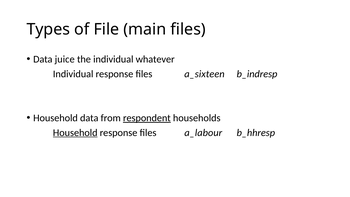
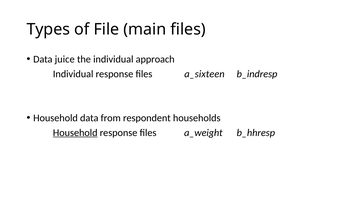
whatever: whatever -> approach (155, 59)
respondent underline: present -> none (147, 118)
a_labour: a_labour -> a_weight (203, 133)
